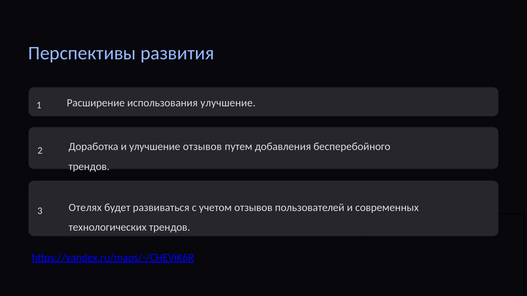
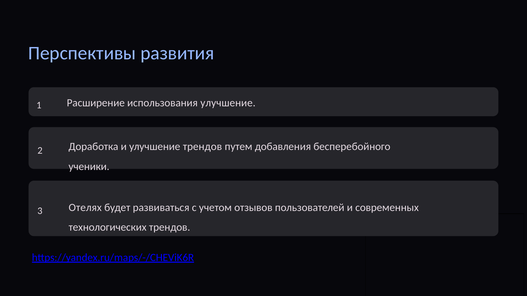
улучшение отзывов: отзывов -> трендов (202, 147)
трендов: трендов -> ученики (89, 167)
